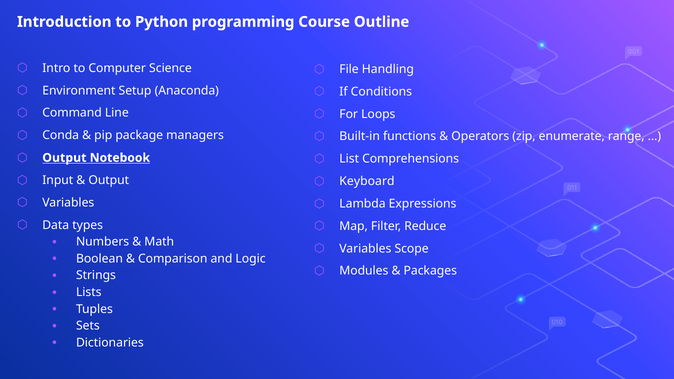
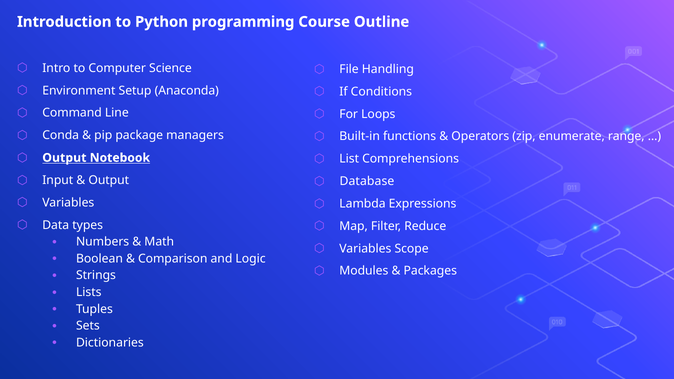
Keyboard: Keyboard -> Database (367, 181)
